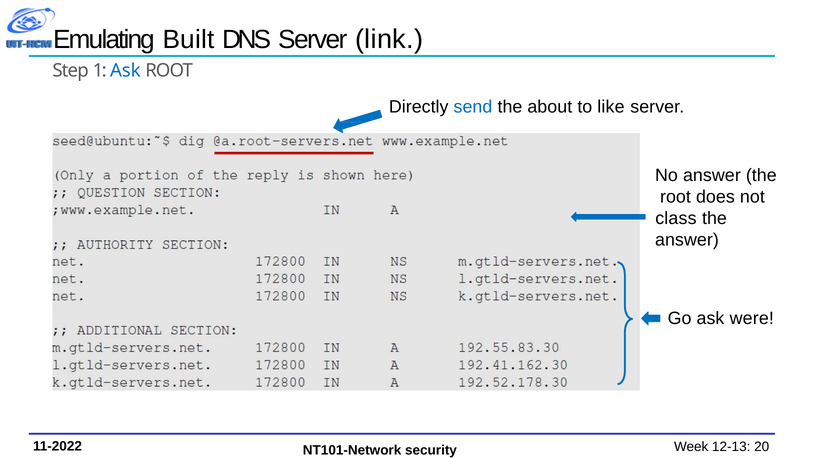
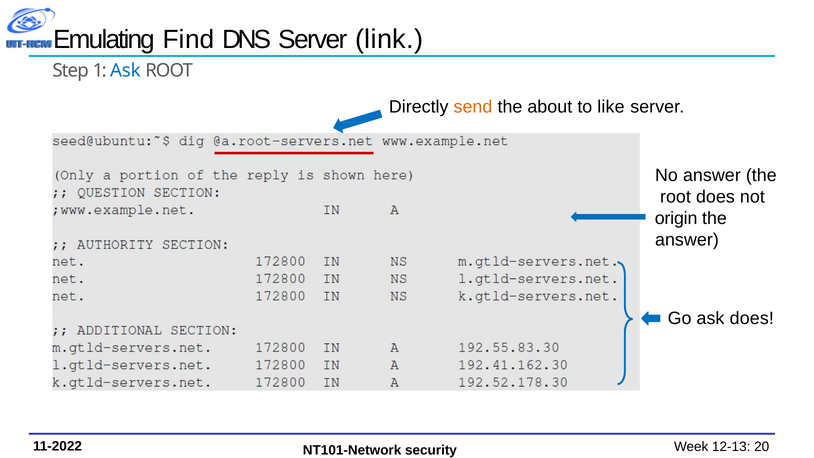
Built: Built -> Find (189, 40)
send colour: blue -> orange (473, 107)
class: class -> origin (676, 218)
ask were: were -> does (752, 318)
